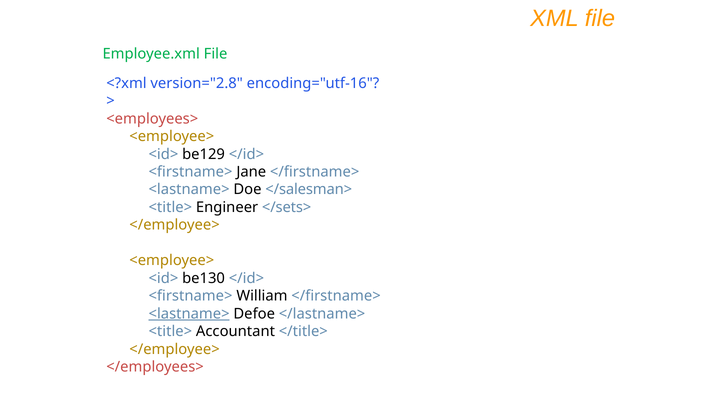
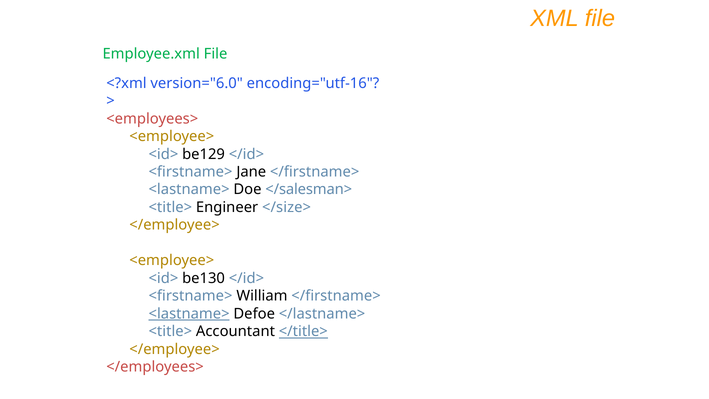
version="2.8: version="2.8 -> version="6.0 (197, 83)
</sets>: </sets> -> </size> (287, 207)
</title> underline: none -> present (303, 331)
